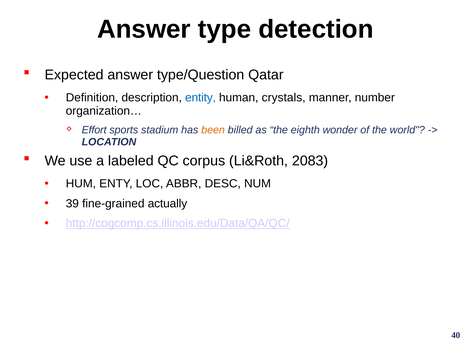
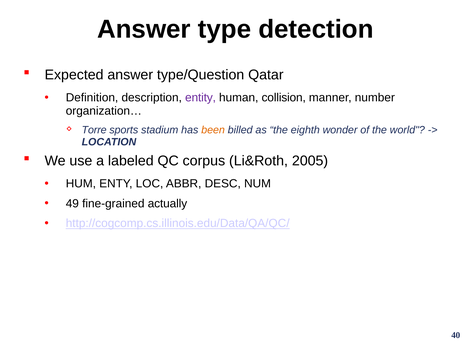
entity colour: blue -> purple (201, 98)
crystals: crystals -> collision (284, 98)
Effort: Effort -> Torre (94, 130)
2083: 2083 -> 2005 (310, 161)
39: 39 -> 49 (72, 203)
